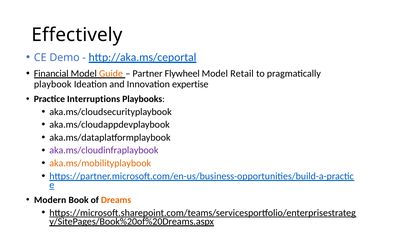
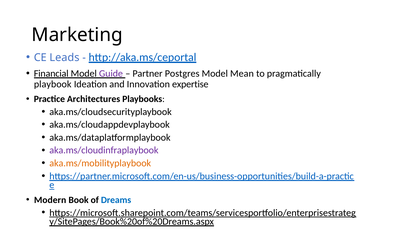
Effectively: Effectively -> Marketing (77, 35)
Demo: Demo -> Leads (64, 58)
Guide colour: orange -> purple (111, 74)
Flywheel: Flywheel -> Postgres (182, 74)
Retail: Retail -> Mean (242, 74)
Interruptions: Interruptions -> Architectures (94, 99)
Dreams colour: orange -> blue (116, 200)
